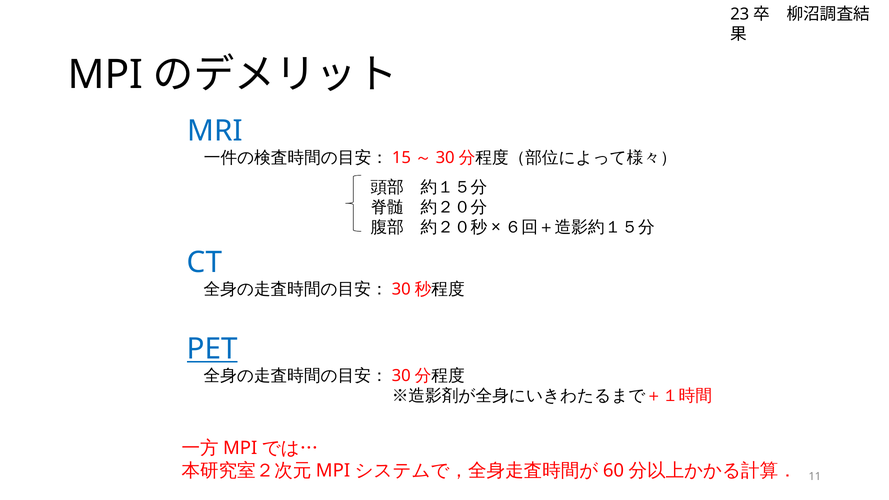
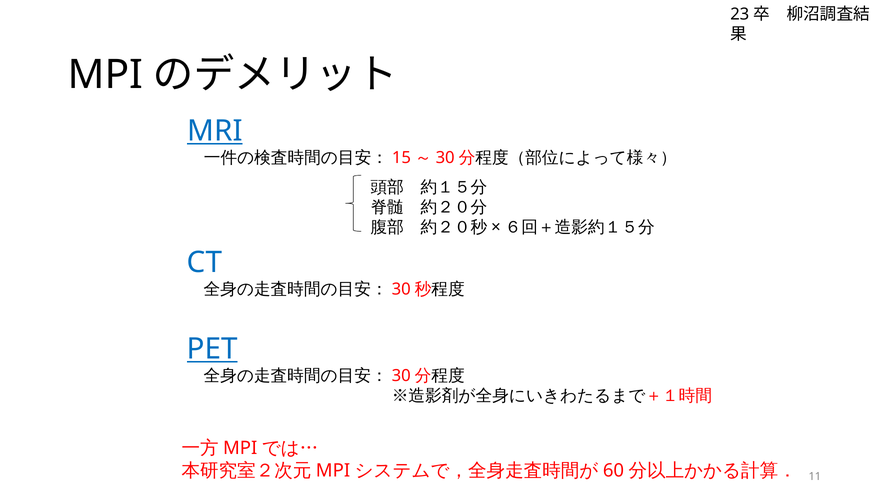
MRI underline: none -> present (215, 131)
